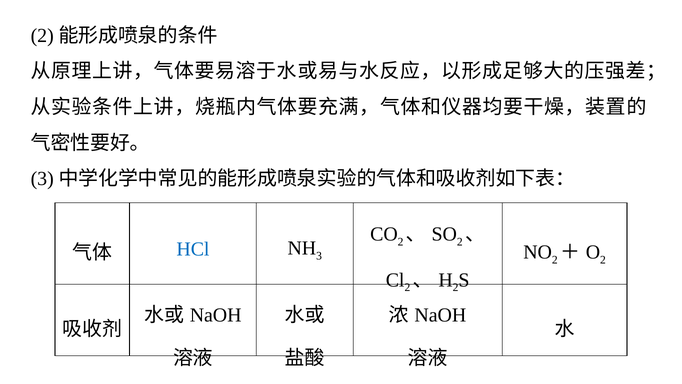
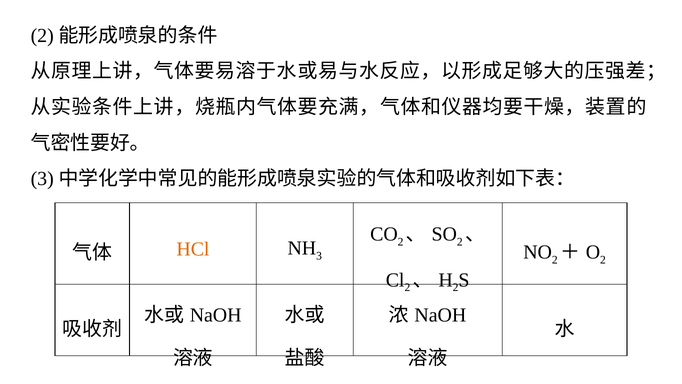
HCl colour: blue -> orange (193, 249)
